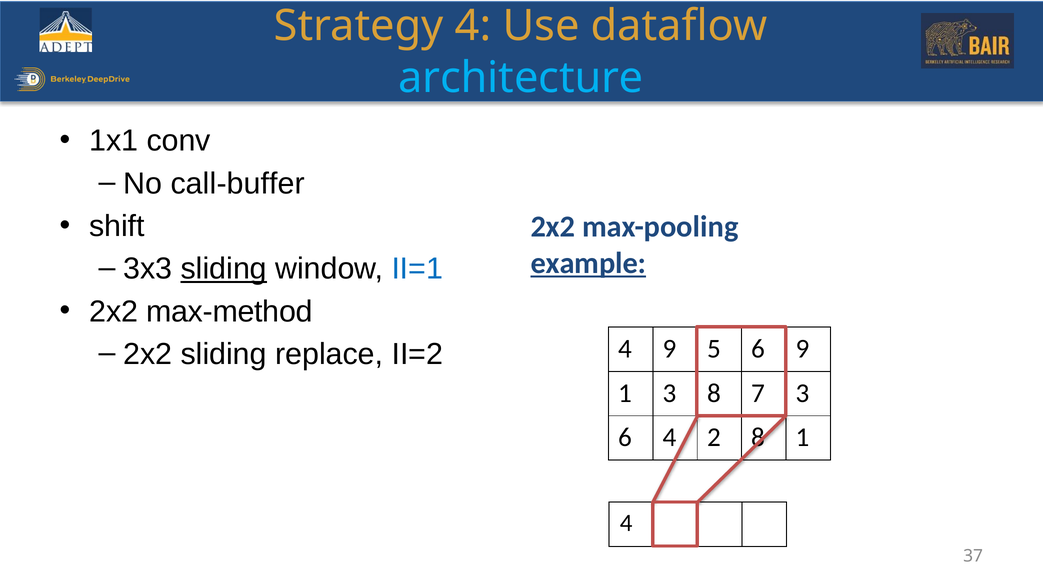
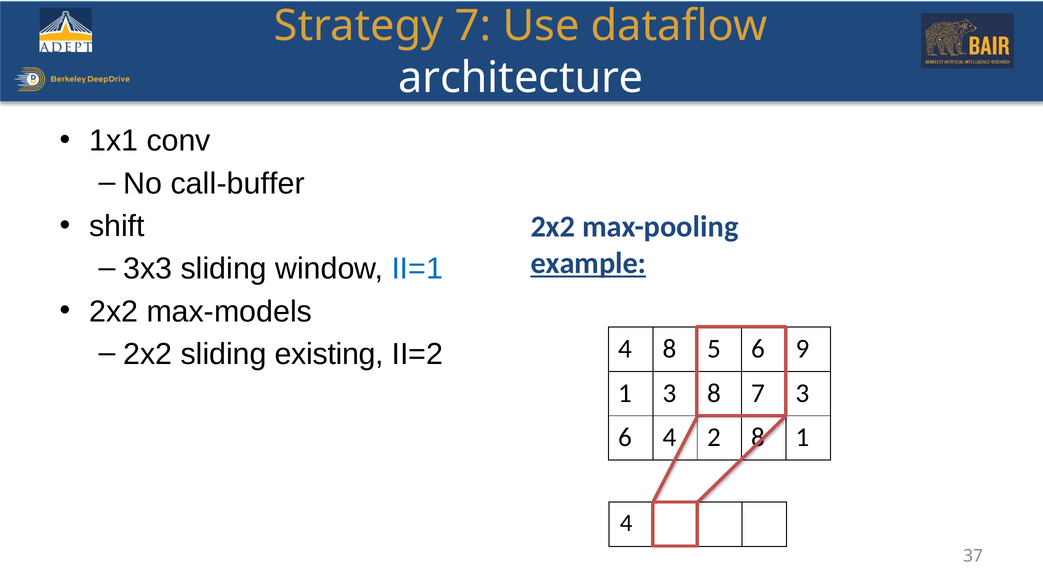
Strategy 4: 4 -> 7 (473, 26)
architecture colour: light blue -> white (521, 78)
sliding underline: present -> none (224, 269)
max-method: max-method -> max-models (229, 311)
4 9: 9 -> 8 (669, 348)
replace: replace -> existing (329, 354)
